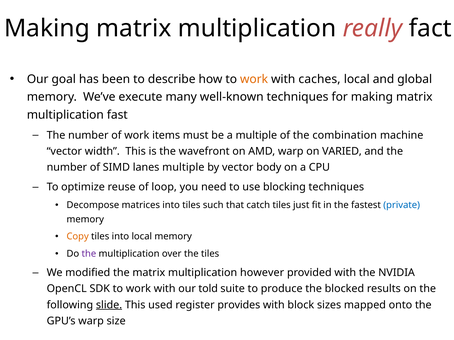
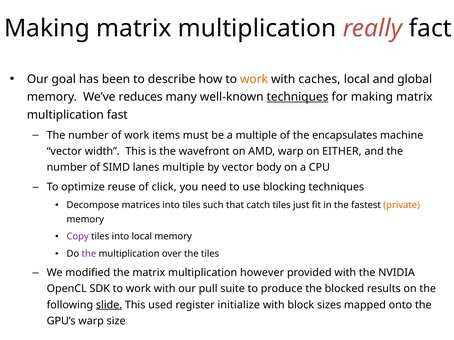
execute: execute -> reduces (141, 97)
techniques underline: none -> present (298, 97)
combination: combination -> encapsulates (345, 135)
VARIED: VARIED -> EITHER (342, 152)
loop: loop -> click (164, 187)
private colour: blue -> orange (402, 205)
Copy colour: orange -> purple (78, 237)
told: told -> pull (208, 289)
provides: provides -> initialize (239, 305)
